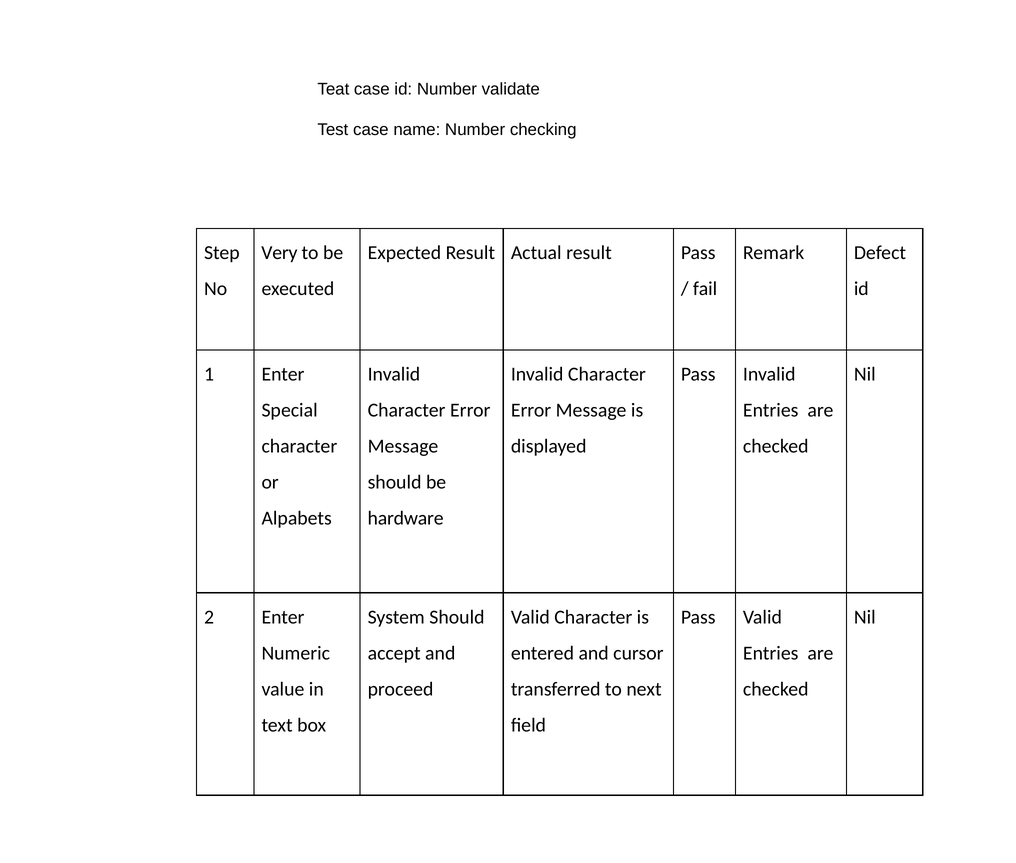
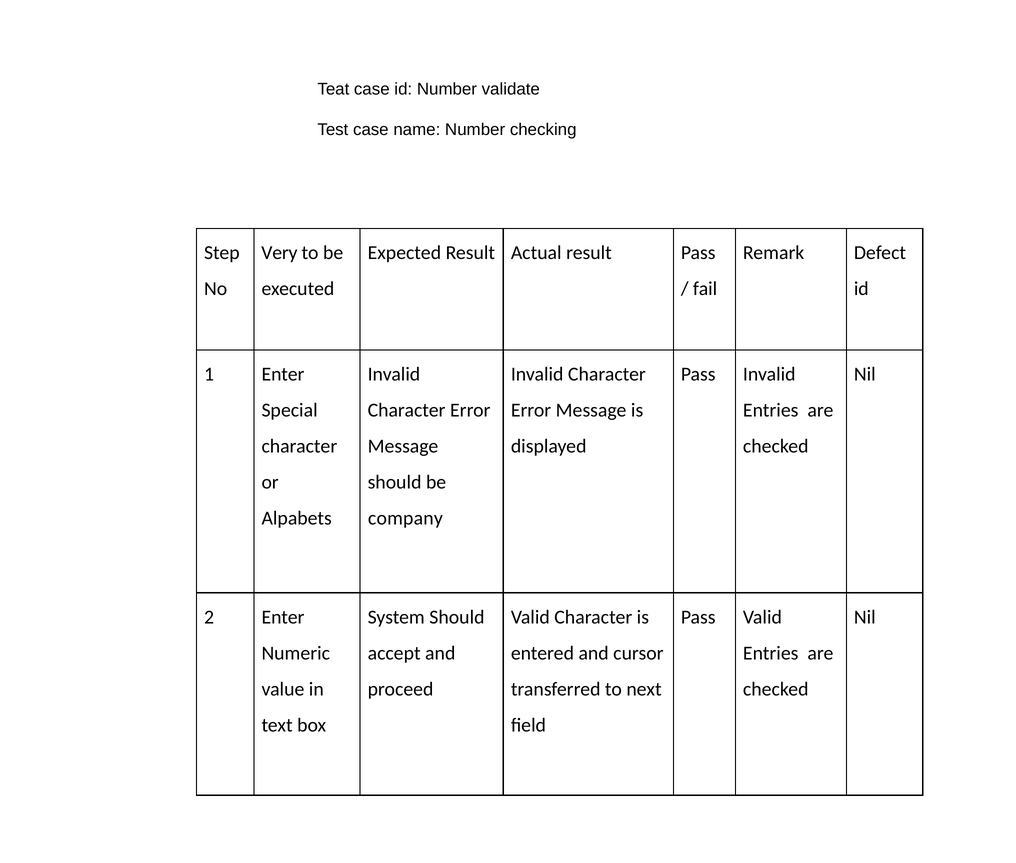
hardware: hardware -> company (405, 519)
